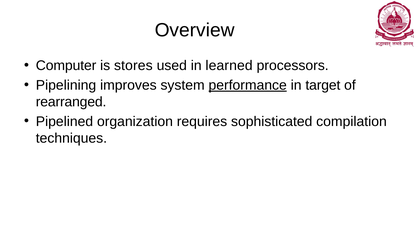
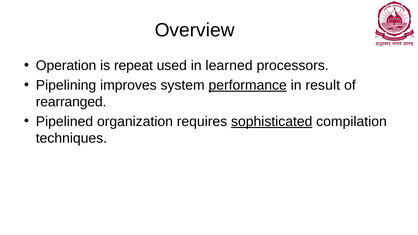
Computer: Computer -> Operation (66, 66)
stores: stores -> repeat (133, 66)
target: target -> result (323, 85)
sophisticated underline: none -> present (272, 122)
